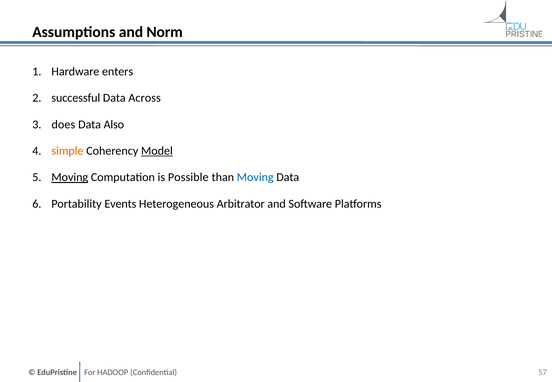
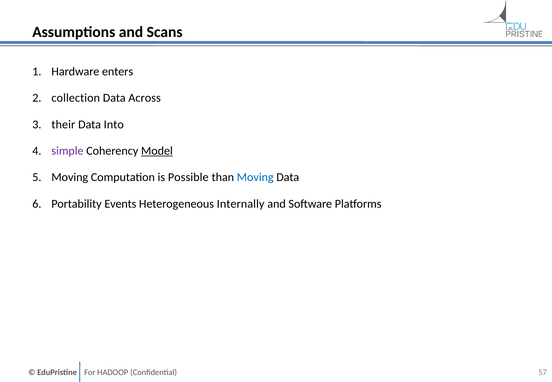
Norm: Norm -> Scans (165, 32)
successful: successful -> collection (76, 98)
does: does -> their (63, 124)
Also: Also -> Into (114, 124)
simple colour: orange -> purple (67, 151)
Moving underline: present -> none (70, 177)
Arbitrator: Arbitrator -> Internally (241, 204)
